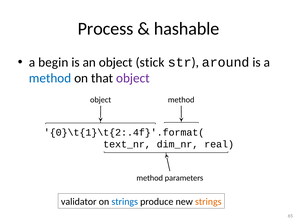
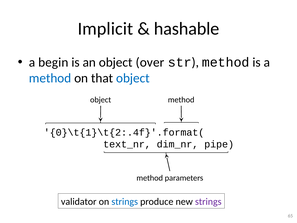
Process: Process -> Implicit (105, 29)
stick: stick -> over (150, 62)
str around: around -> method (226, 62)
object colour: purple -> blue (133, 78)
real: real -> pipe (219, 144)
strings colour: orange -> purple (208, 201)
